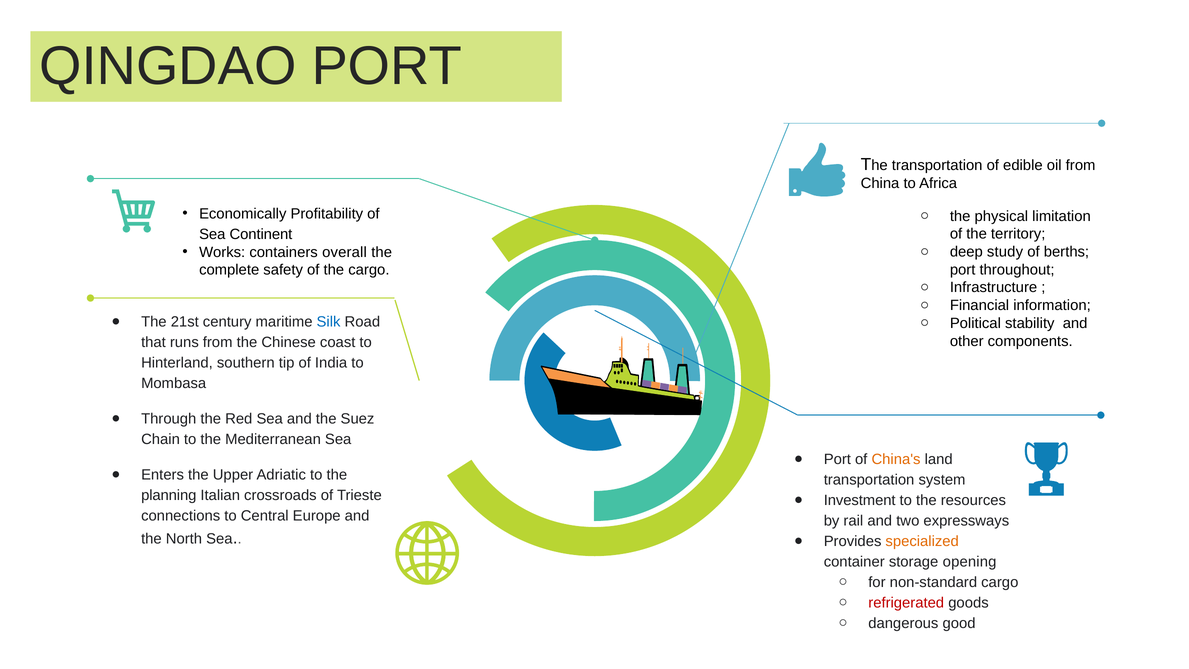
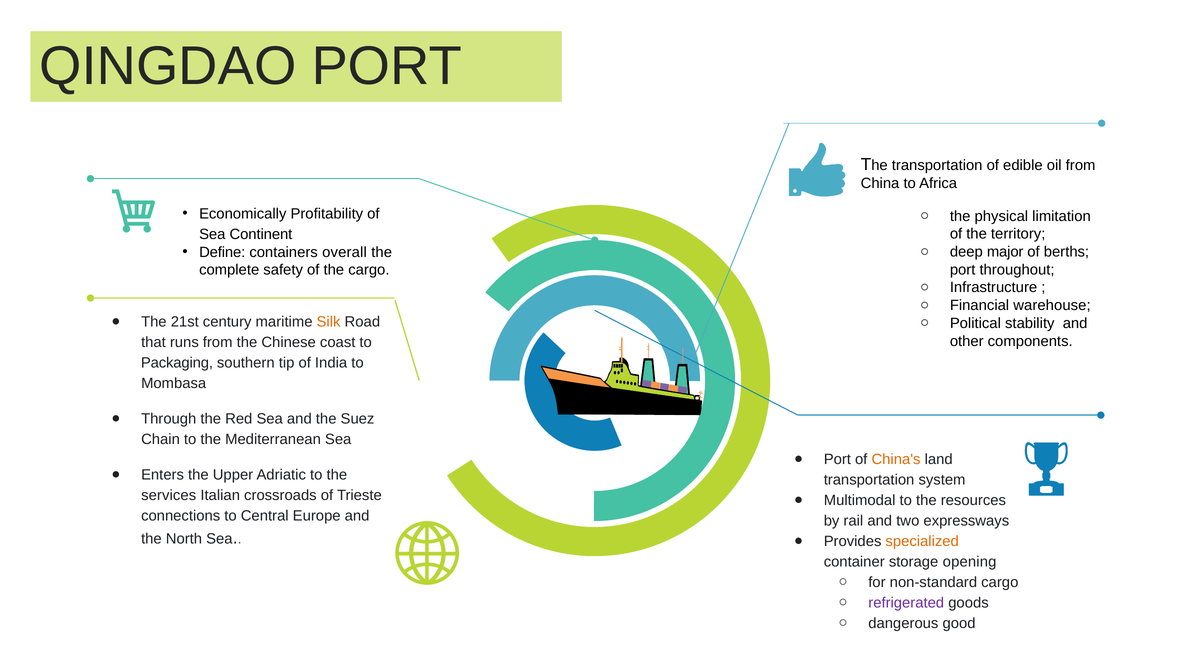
study: study -> major (1005, 252)
Works: Works -> Define (222, 252)
information: information -> warehouse (1052, 305)
Silk colour: blue -> orange (329, 322)
Hinterland: Hinterland -> Packaging (177, 363)
planning: planning -> services (169, 495)
Investment: Investment -> Multimodal (860, 500)
refrigerated colour: red -> purple (906, 603)
